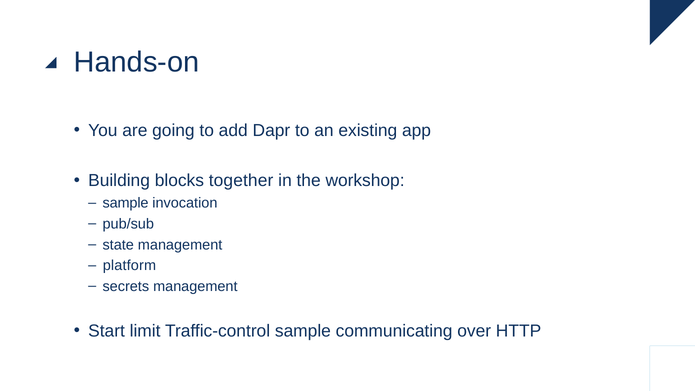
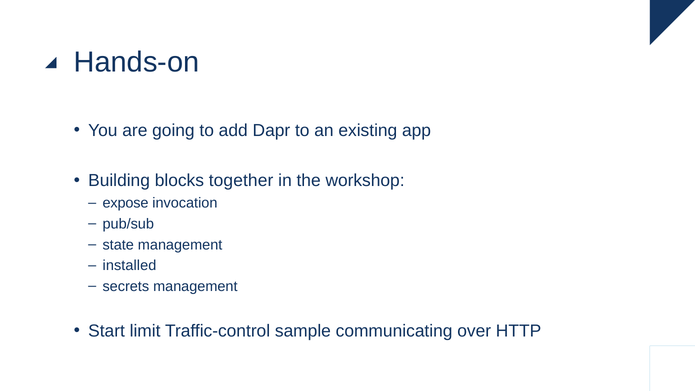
sample: sample -> expose (126, 203)
platform: platform -> installed (129, 266)
